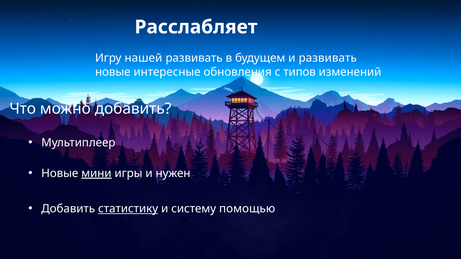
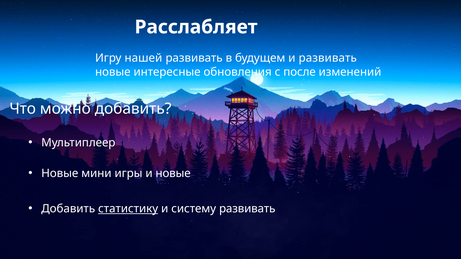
типов: типов -> после (300, 72)
мини underline: present -> none (96, 173)
и нужен: нужен -> новые (173, 173)
систему помощью: помощью -> развивать (247, 209)
